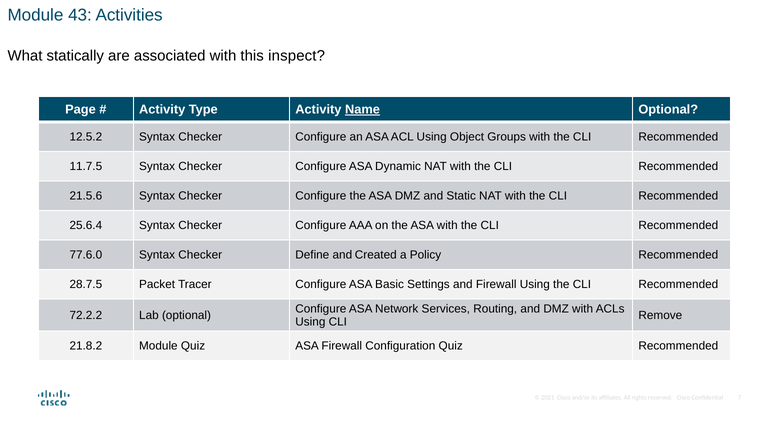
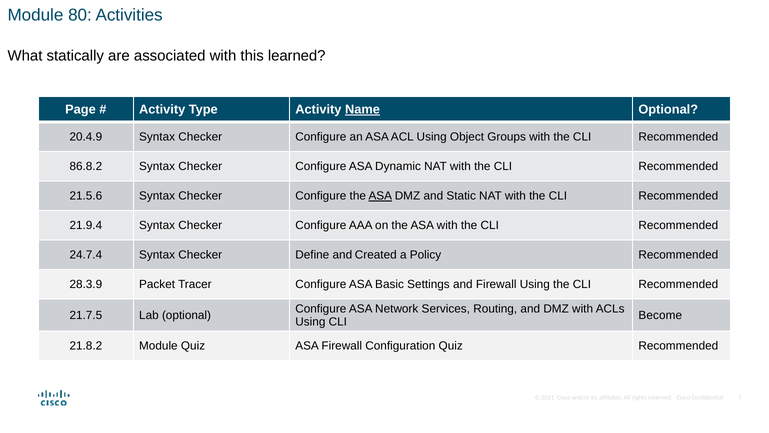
43: 43 -> 80 (80, 15)
inspect: inspect -> learned (297, 56)
12.5.2: 12.5.2 -> 20.4.9 (86, 137)
11.7.5: 11.7.5 -> 86.8.2 (86, 166)
ASA underline: none -> present (380, 196)
25.6.4: 25.6.4 -> 21.9.4 (86, 225)
77.6.0: 77.6.0 -> 24.7.4 (86, 255)
28.7.5: 28.7.5 -> 28.3.9 (86, 284)
72.2.2: 72.2.2 -> 21.7.5 (86, 315)
Remove: Remove -> Become (660, 315)
